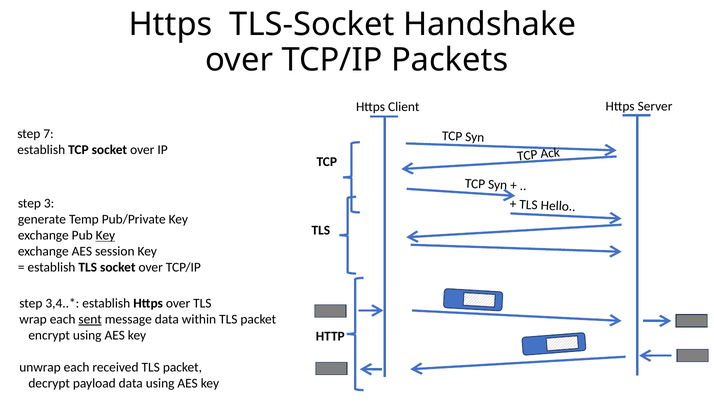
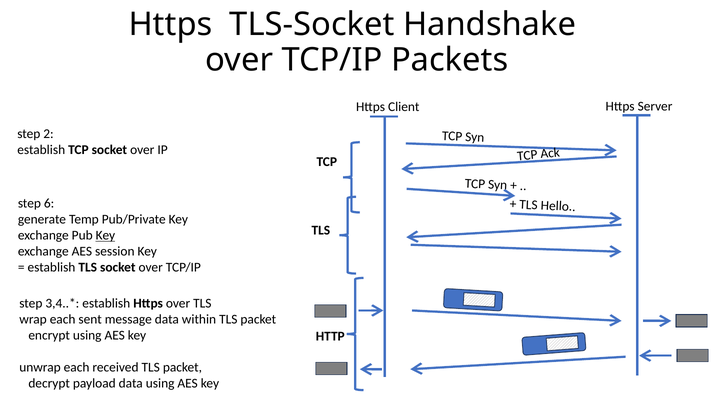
7: 7 -> 2 (49, 134)
3: 3 -> 6 (49, 204)
sent underline: present -> none (90, 320)
